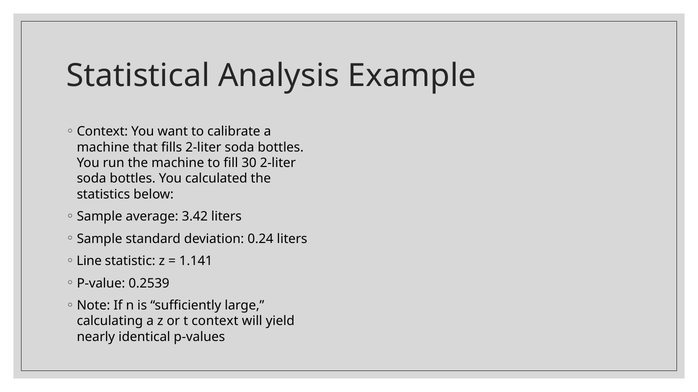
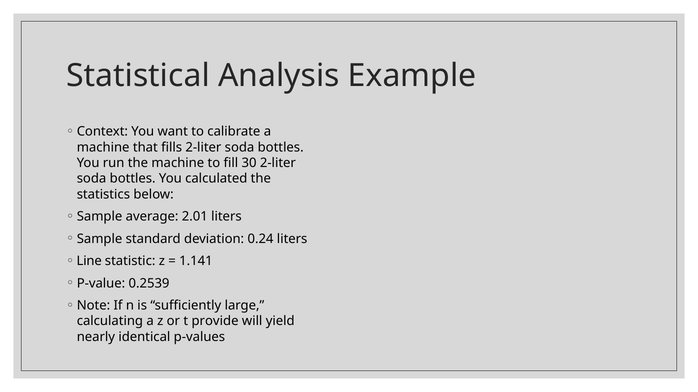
3.42: 3.42 -> 2.01 (195, 217)
t context: context -> provide (215, 322)
